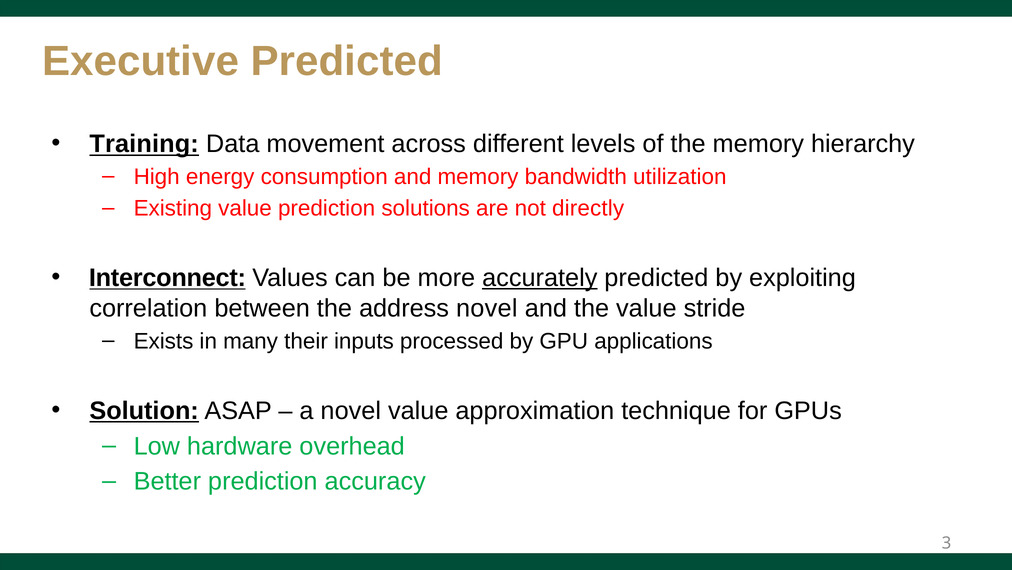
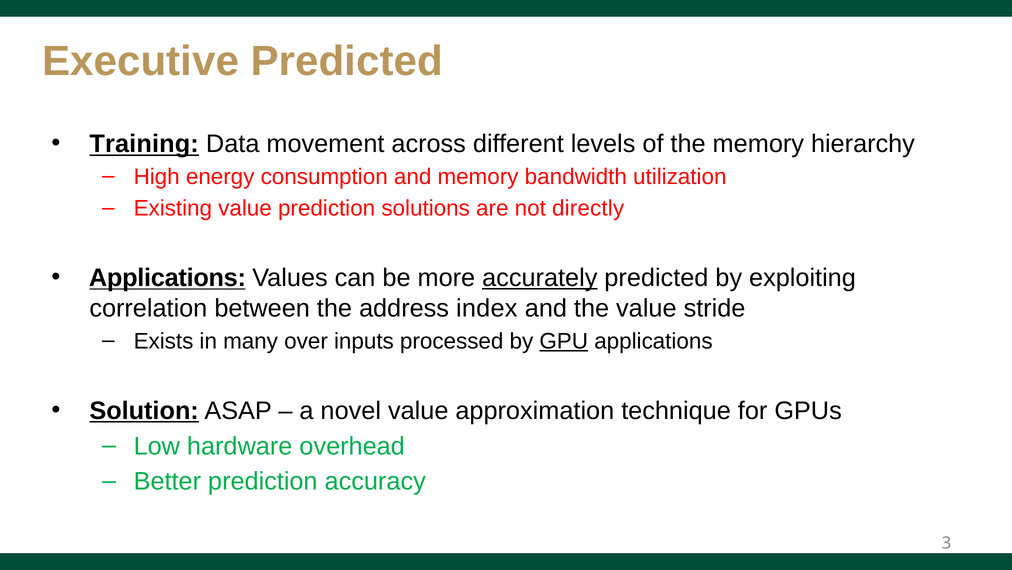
Interconnect: Interconnect -> Applications (167, 277)
address novel: novel -> index (487, 308)
their: their -> over (306, 341)
GPU underline: none -> present (564, 341)
